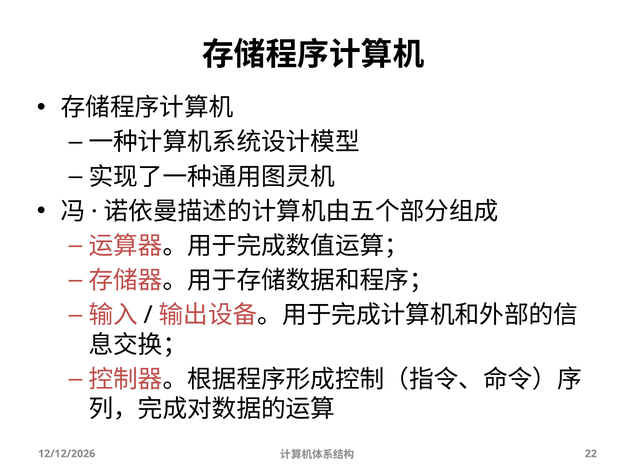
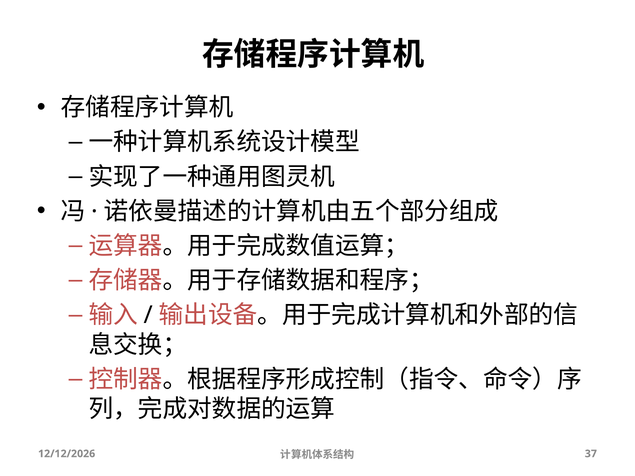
22: 22 -> 37 (591, 454)
